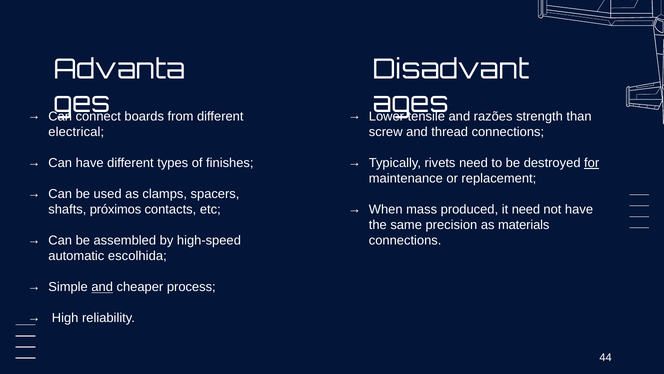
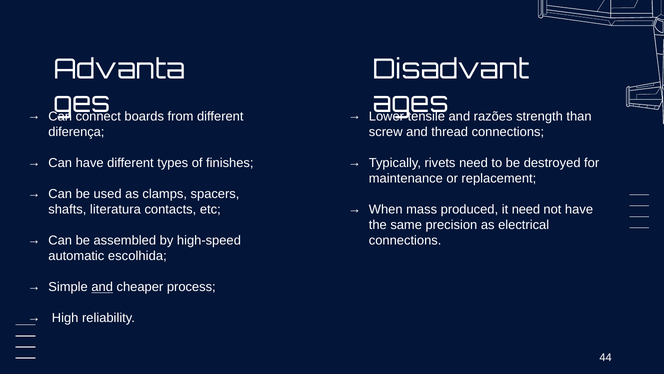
electrical: electrical -> diferença (76, 132)
for underline: present -> none (592, 163)
próximos: próximos -> literatura (115, 209)
materials: materials -> electrical (524, 225)
